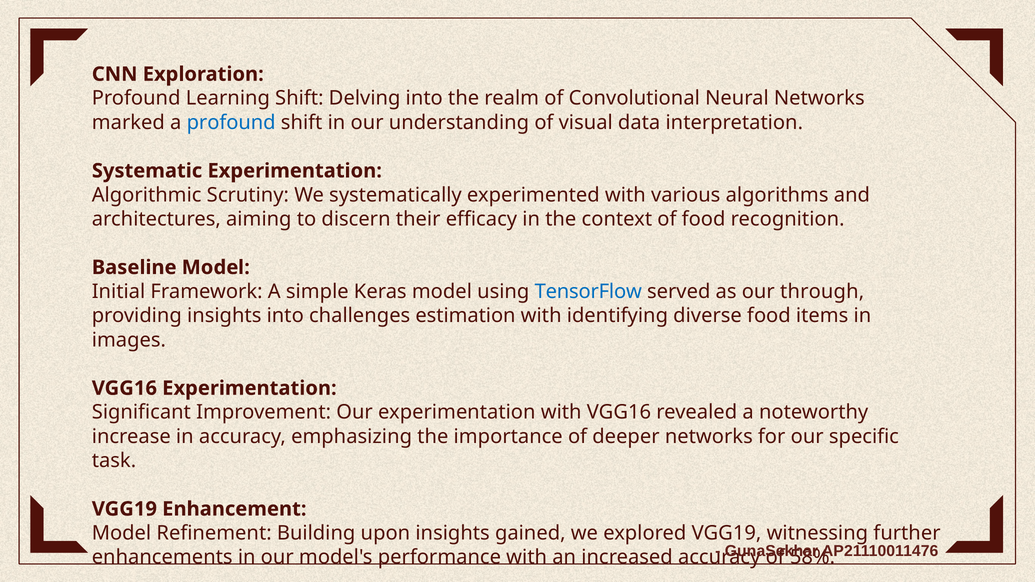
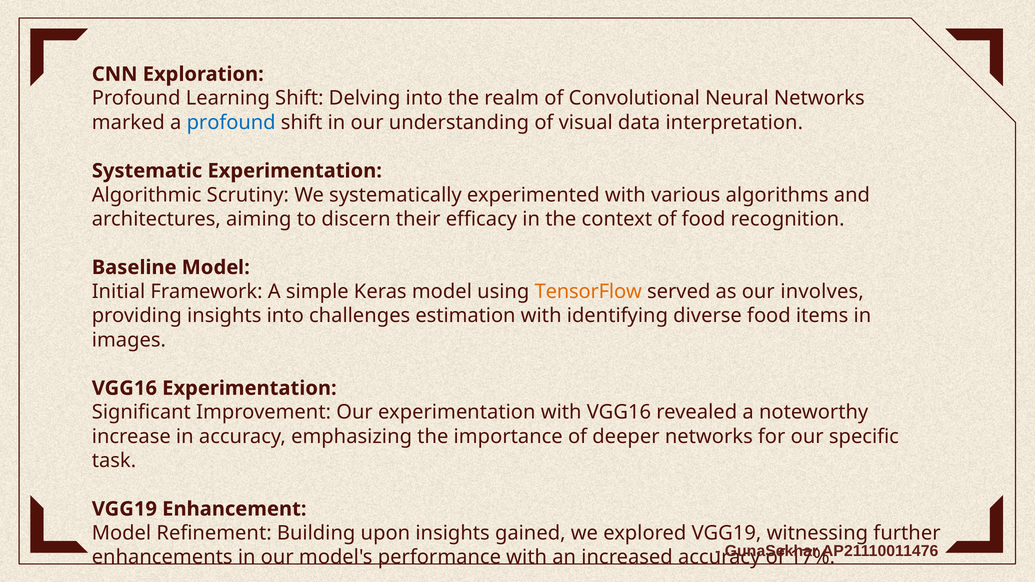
TensorFlow colour: blue -> orange (588, 292)
through: through -> involves (822, 292)
58%: 58% -> 17% (813, 557)
